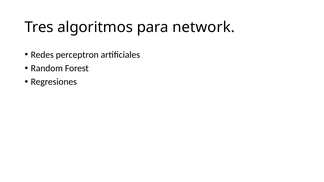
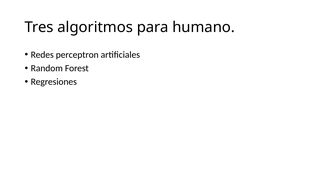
network: network -> humano (204, 27)
